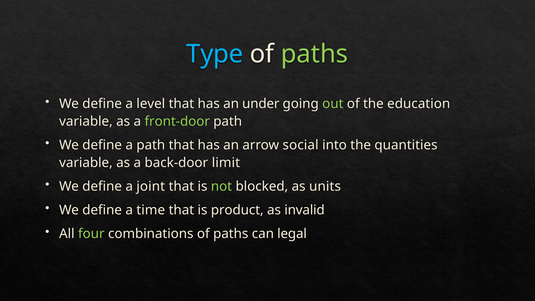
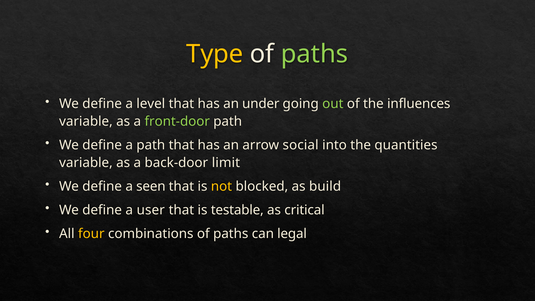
Type colour: light blue -> yellow (215, 54)
education: education -> influences (419, 104)
joint: joint -> seen (151, 186)
not colour: light green -> yellow (221, 186)
units: units -> build (325, 186)
time: time -> user (151, 210)
product: product -> testable (237, 210)
invalid: invalid -> critical (305, 210)
four colour: light green -> yellow (91, 234)
